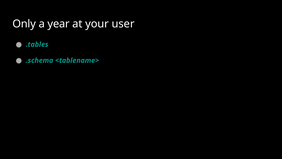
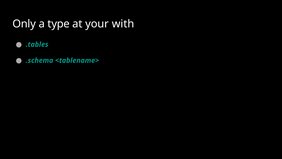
year: year -> type (59, 24)
user: user -> with (123, 24)
